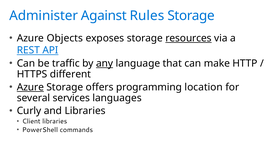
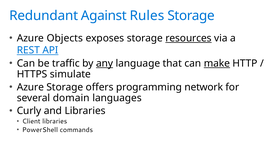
Administer: Administer -> Redundant (44, 16)
make underline: none -> present (217, 63)
different: different -> simulate (70, 74)
Azure underline: present -> none (30, 87)
location: location -> network (204, 87)
services: services -> domain (71, 98)
